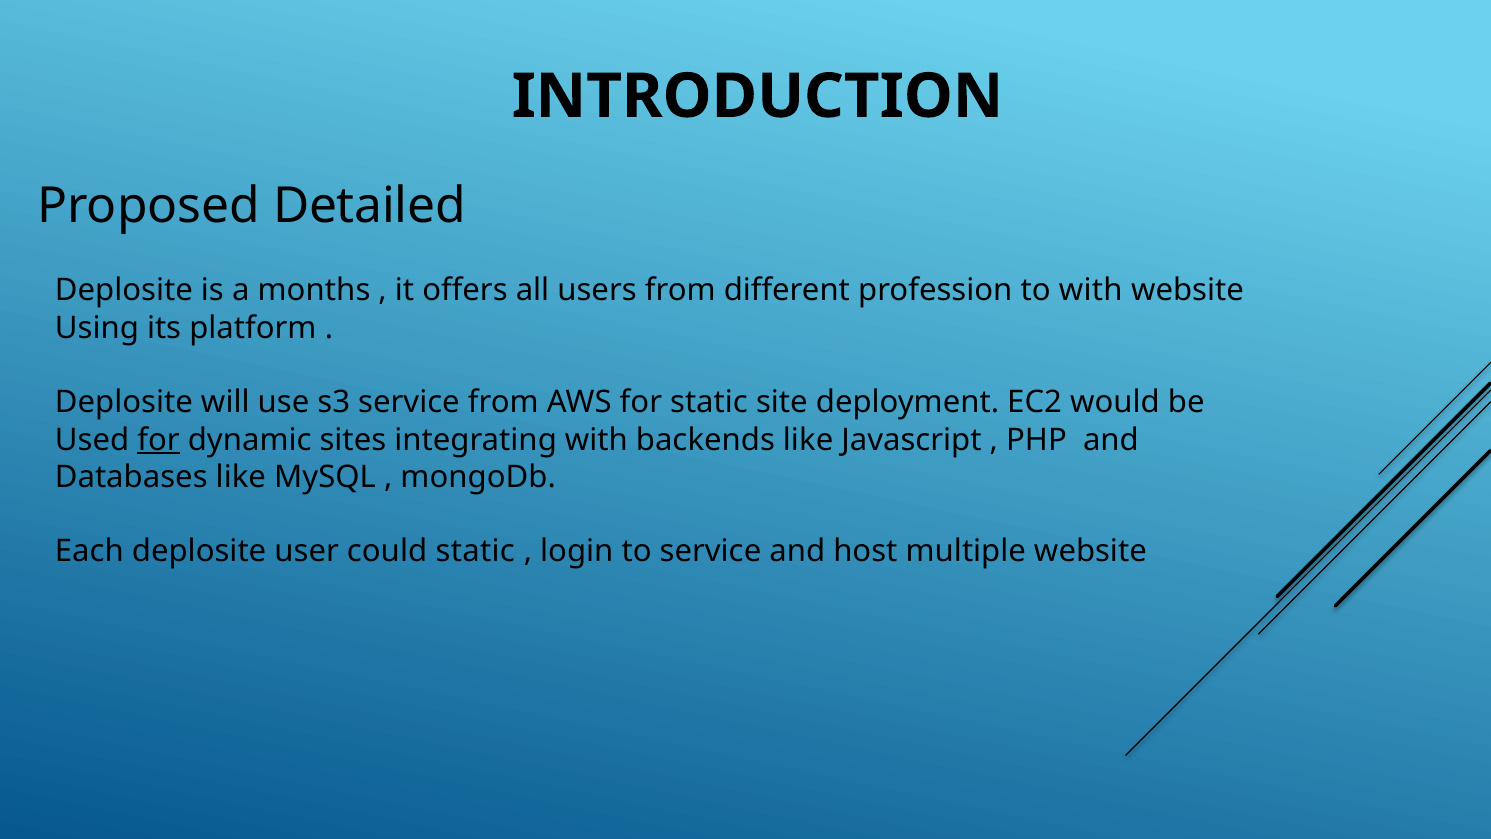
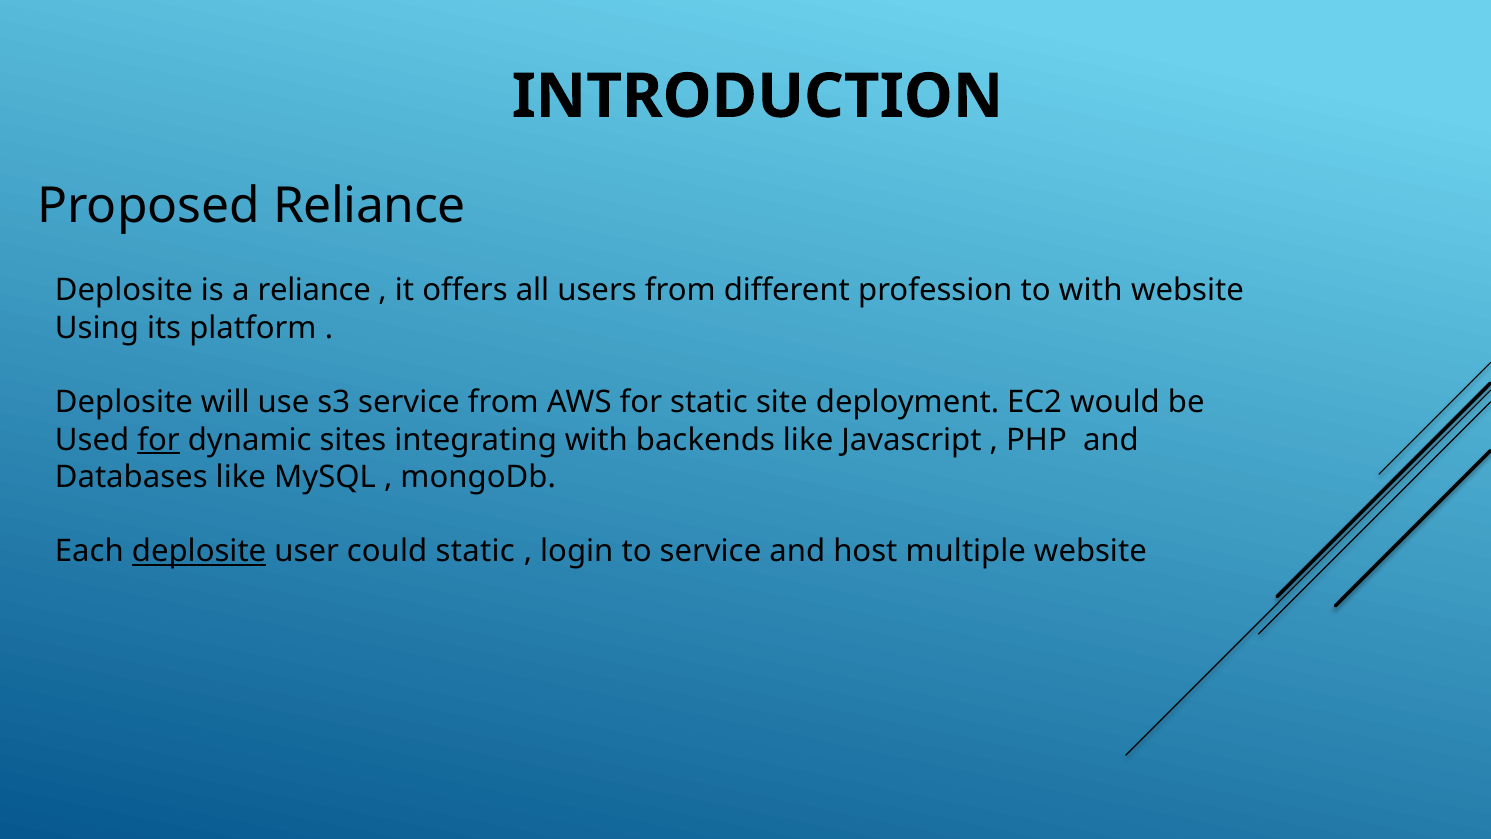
Proposed Detailed: Detailed -> Reliance (369, 206)
a months: months -> reliance (314, 290)
deplosite underline: none -> present (199, 552)
